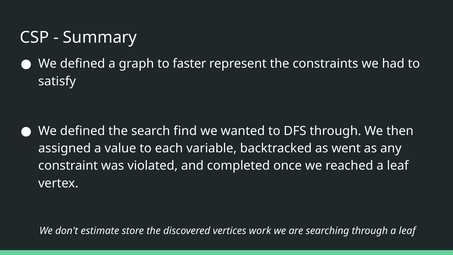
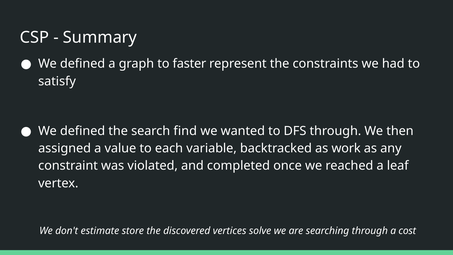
went: went -> work (346, 148)
work: work -> solve (260, 231)
through a leaf: leaf -> cost (407, 231)
